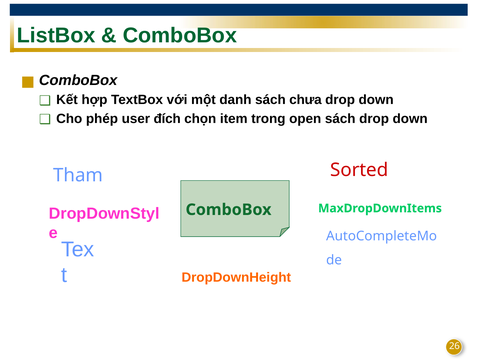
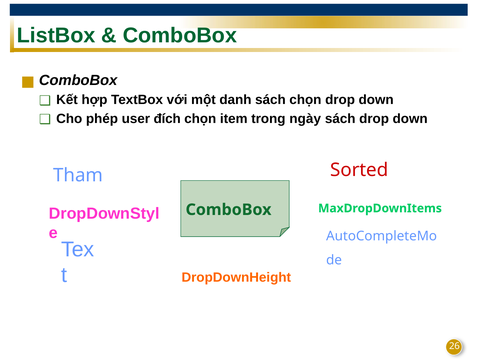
sách chưa: chưa -> chọn (305, 100)
open: open -> ngày (305, 119)
